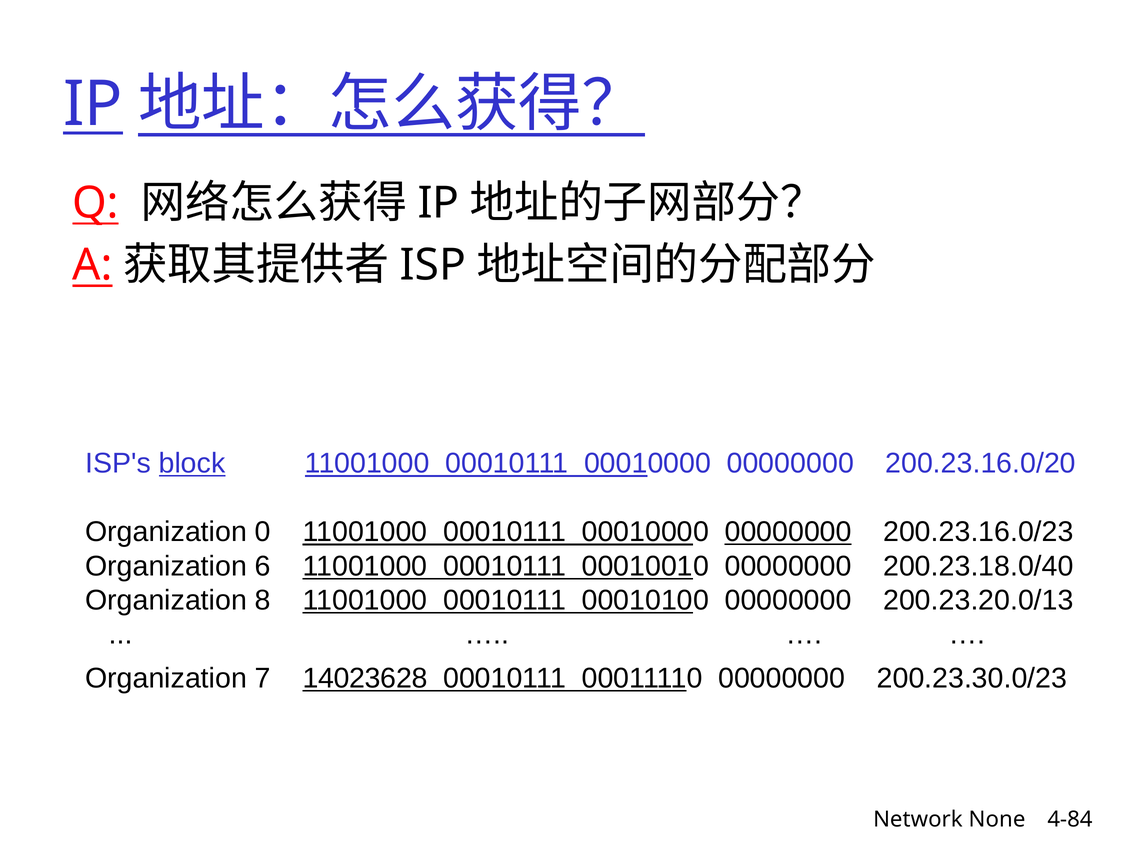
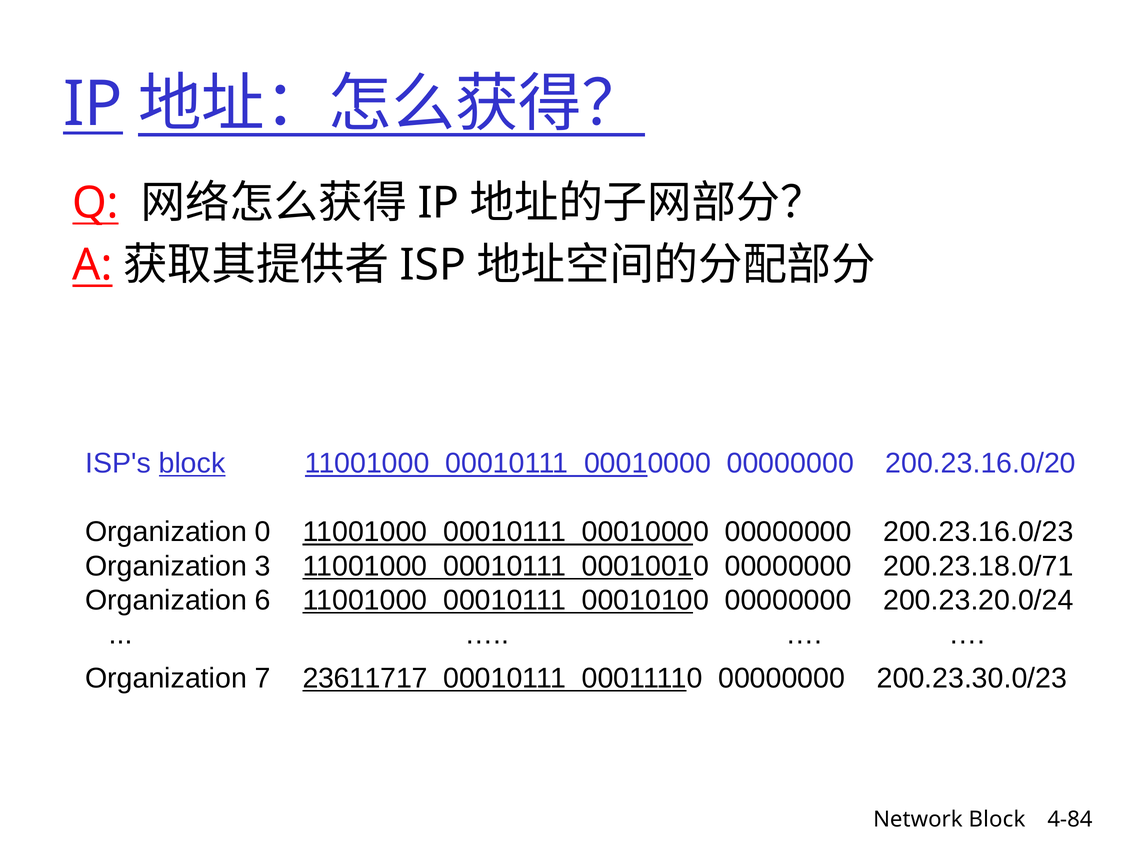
00000000 underline: present -> none (788, 532)
6: 6 -> 3 (263, 566)
200.23.18.0/40: 200.23.18.0/40 -> 200.23.18.0/71 (978, 566)
8: 8 -> 6 (263, 601)
200.23.20.0/13: 200.23.20.0/13 -> 200.23.20.0/24 (978, 601)
14023628: 14023628 -> 23611717 (365, 679)
Network None: None -> Block (997, 820)
